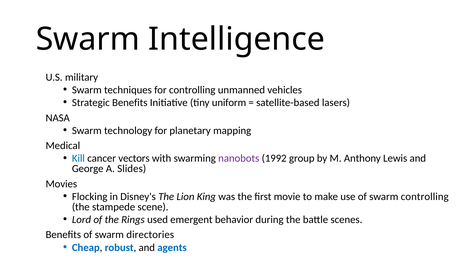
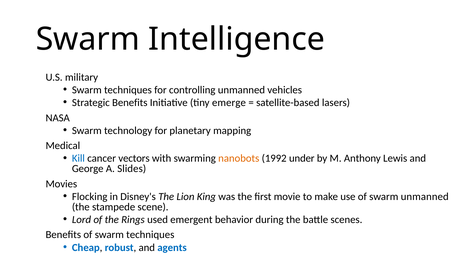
uniform: uniform -> emerge (229, 103)
nanobots colour: purple -> orange (239, 159)
group: group -> under (302, 159)
swarm controlling: controlling -> unmanned (425, 197)
of swarm directories: directories -> techniques (150, 235)
